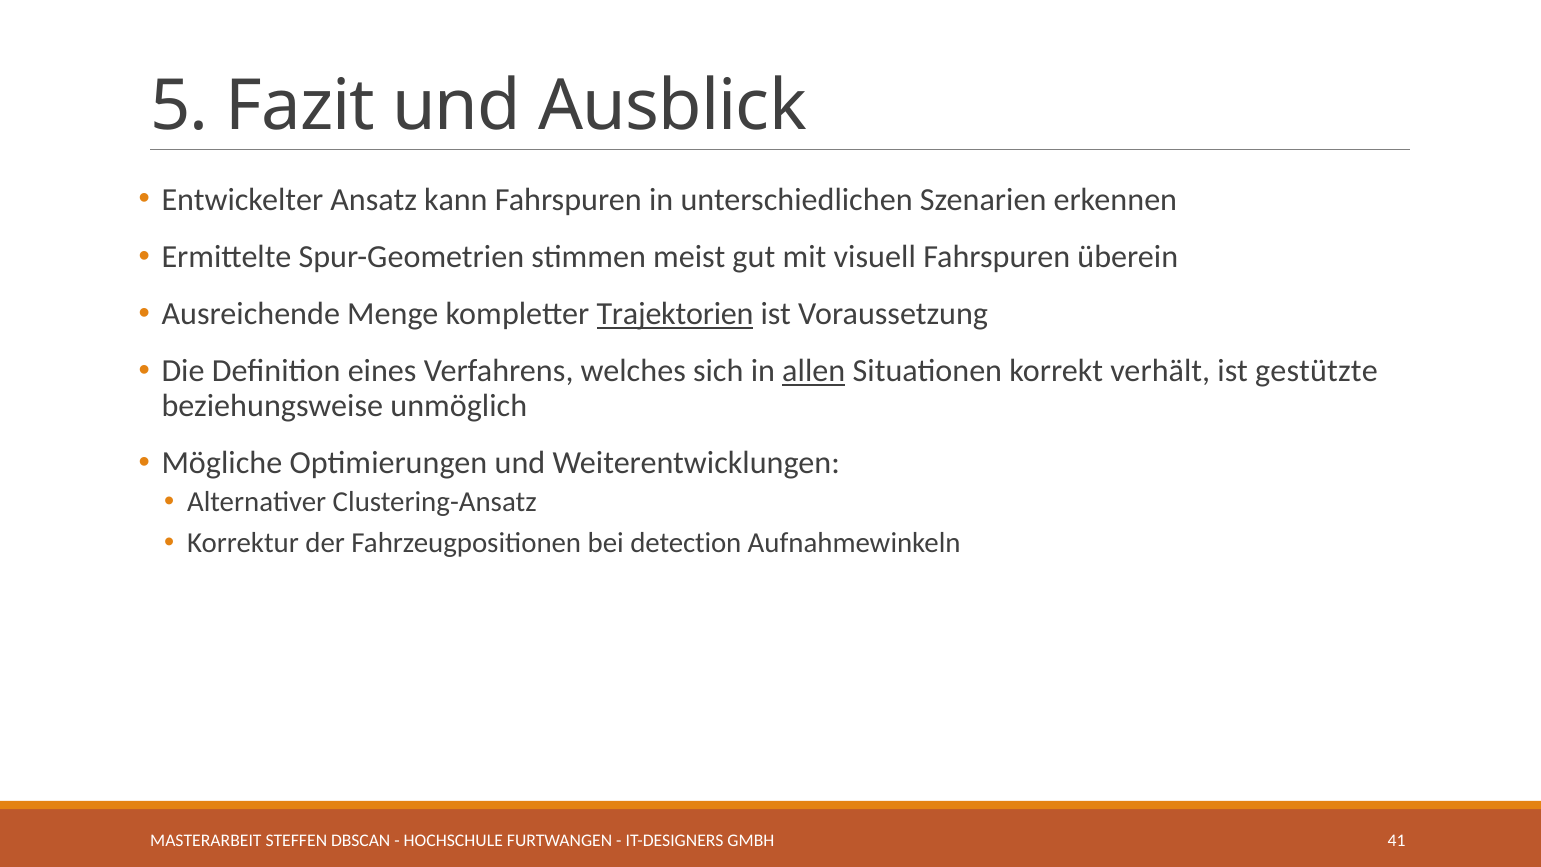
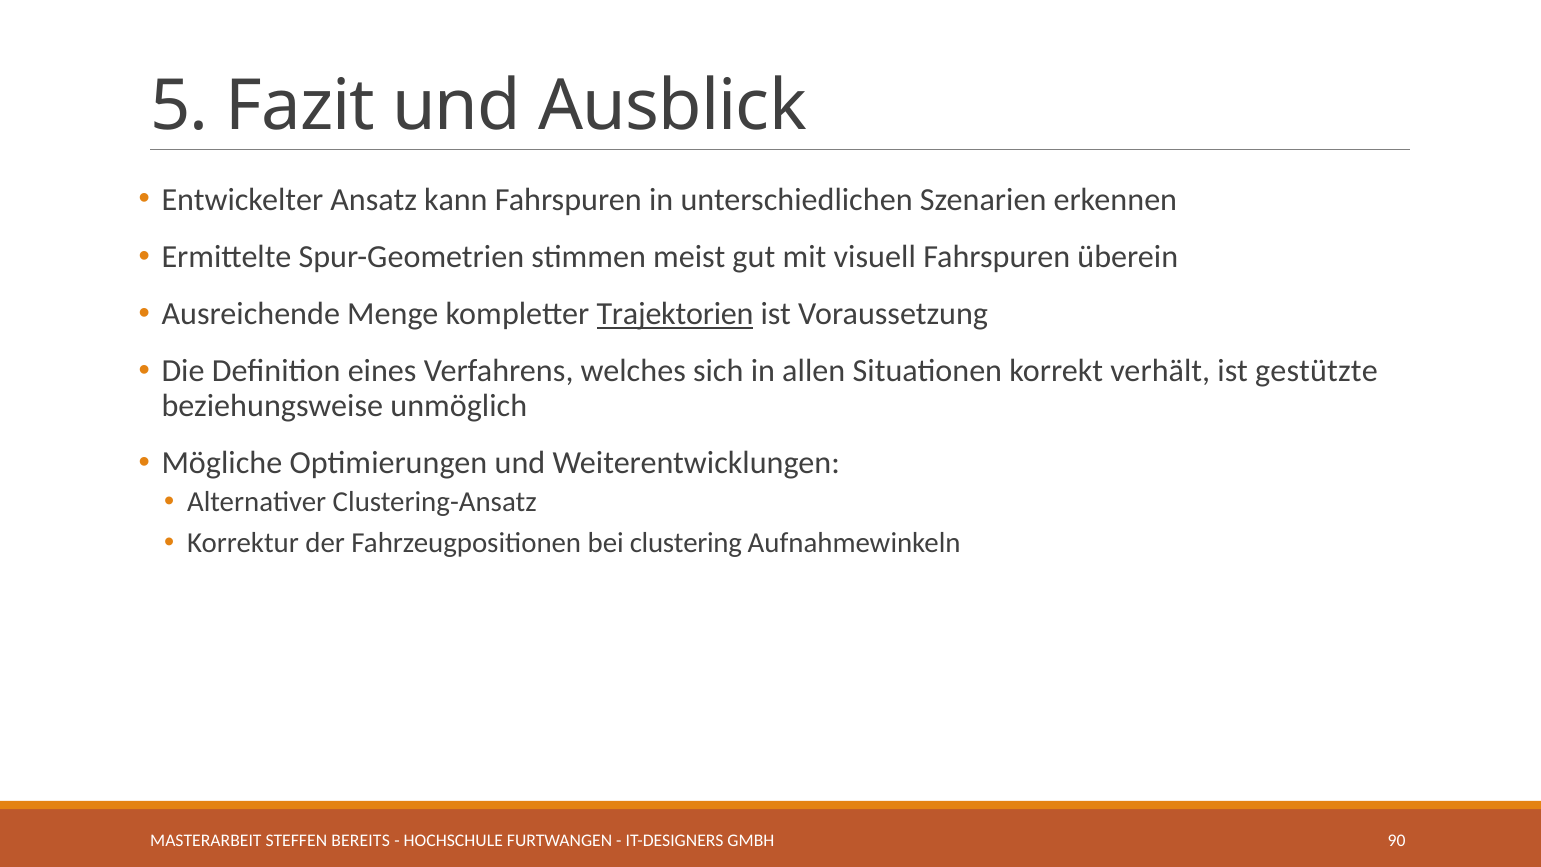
allen underline: present -> none (814, 371)
detection: detection -> clustering (686, 543)
DBSCAN: DBSCAN -> BEREITS (361, 840)
41: 41 -> 90 (1397, 840)
